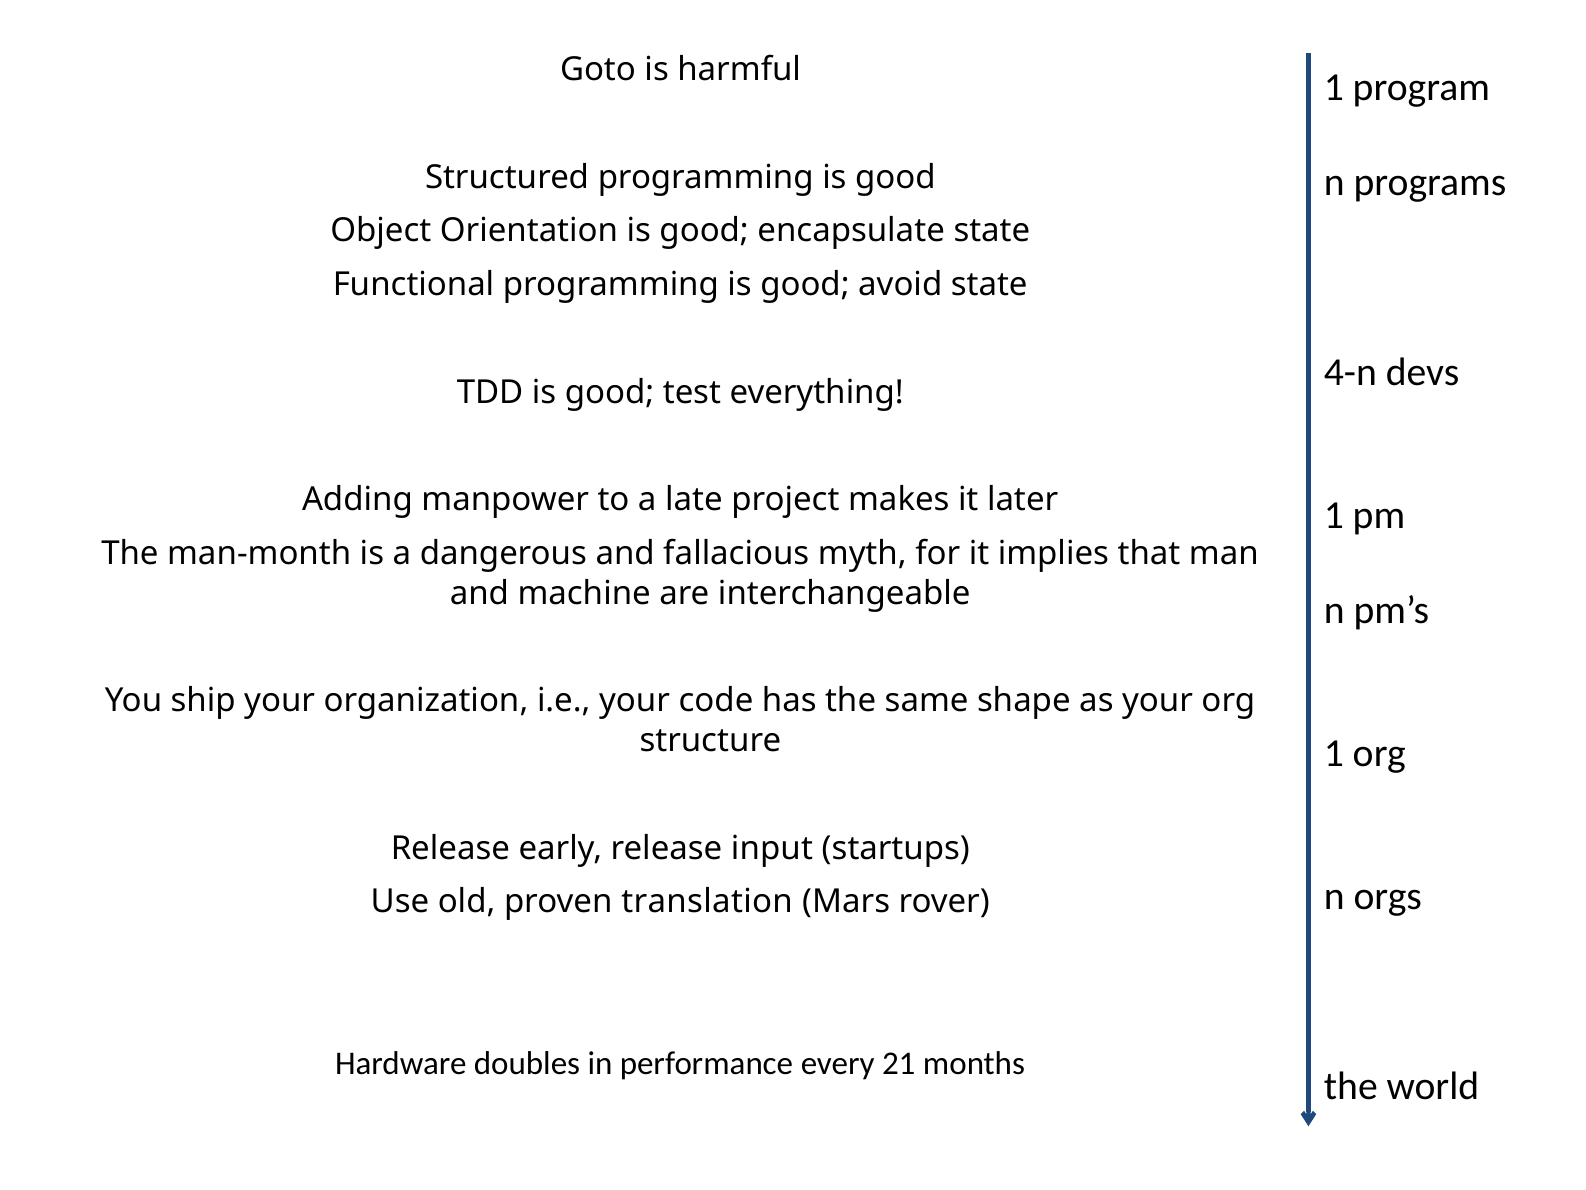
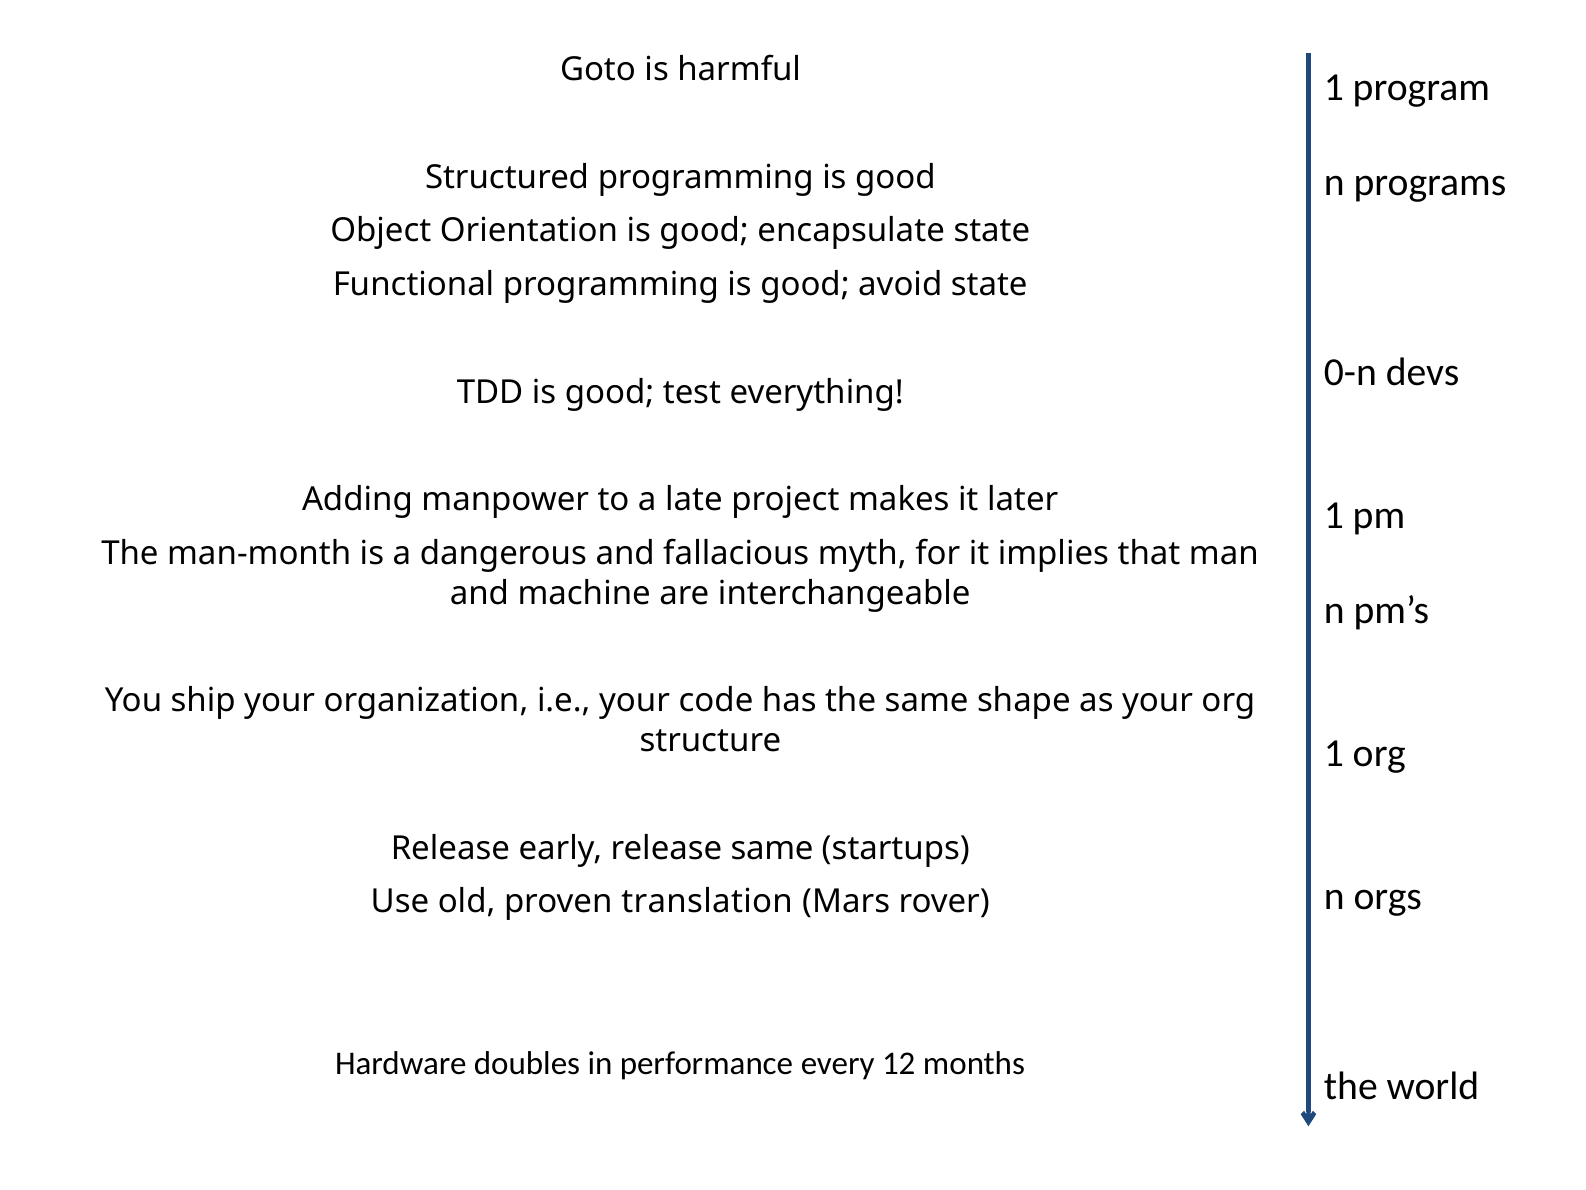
4-n: 4-n -> 0-n (1350, 373)
release input: input -> same (772, 848)
21: 21 -> 12 (899, 1063)
